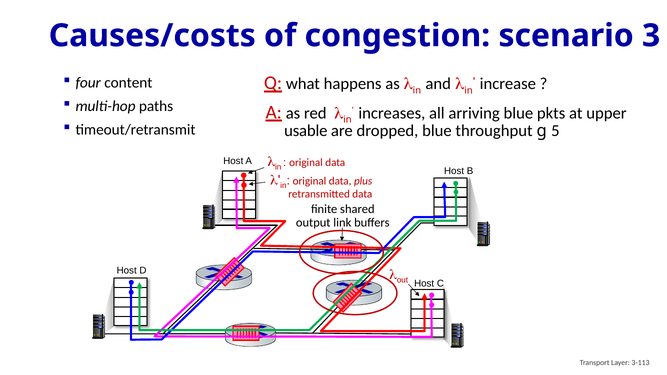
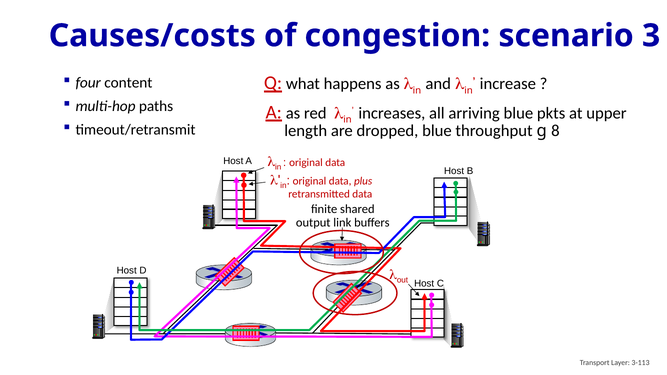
usable: usable -> length (306, 131)
5: 5 -> 8 (555, 131)
